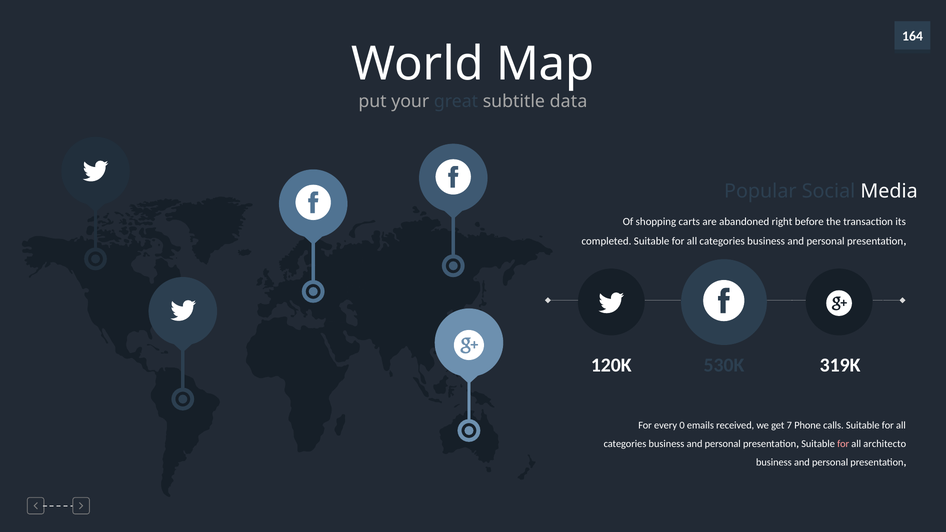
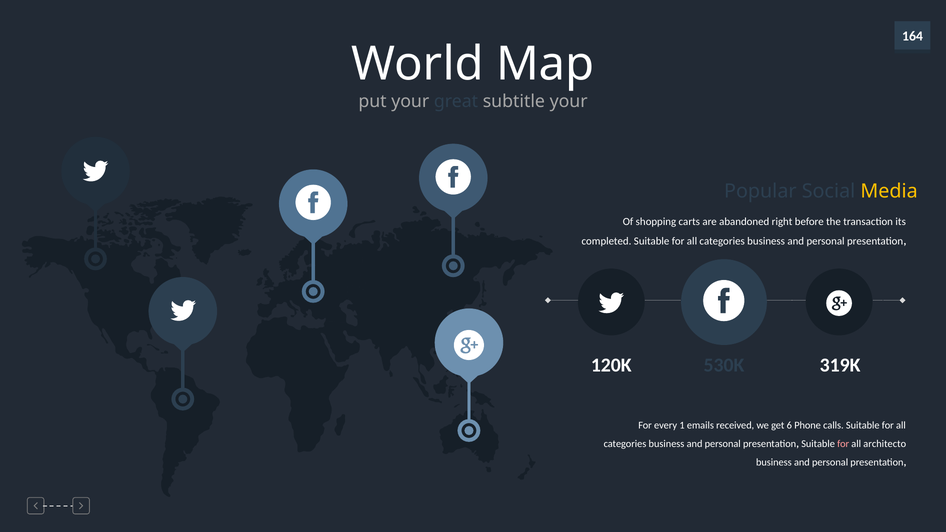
subtitle data: data -> your (569, 101)
Media colour: white -> yellow (889, 191)
0: 0 -> 1 (682, 425)
7: 7 -> 6 (789, 425)
